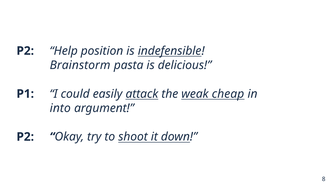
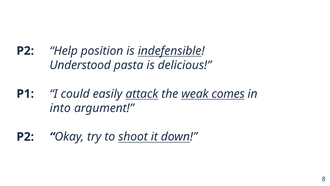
Brainstorm: Brainstorm -> Understood (80, 65)
cheap: cheap -> comes (228, 94)
